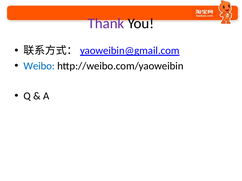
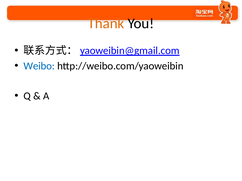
Thank colour: purple -> orange (106, 23)
